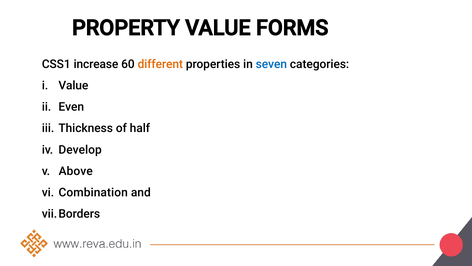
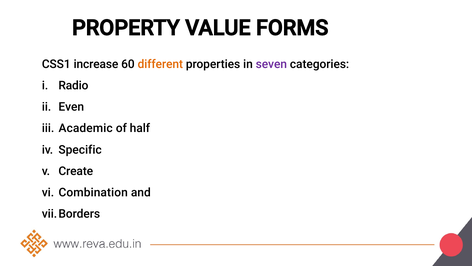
seven colour: blue -> purple (271, 64)
Value: Value -> Radio (73, 85)
Thickness: Thickness -> Academic (86, 128)
Develop: Develop -> Specific (80, 149)
Above: Above -> Create (76, 171)
